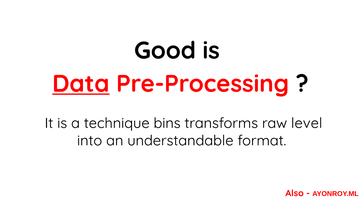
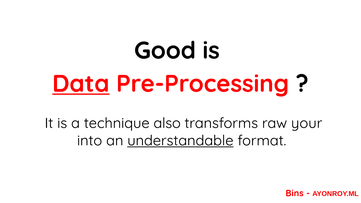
bins: bins -> also (167, 123)
level: level -> your (307, 123)
understandable underline: none -> present (180, 141)
Also: Also -> Bins (295, 193)
